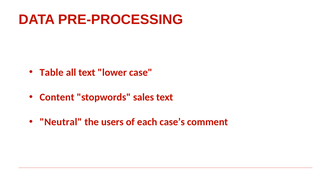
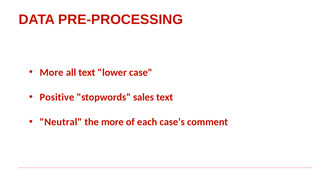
Table: Table -> More (52, 72)
Content: Content -> Positive (57, 97)
the users: users -> more (112, 122)
